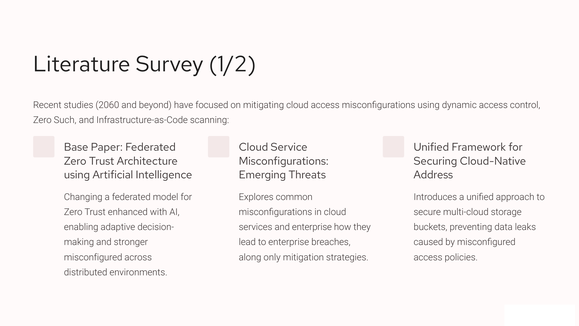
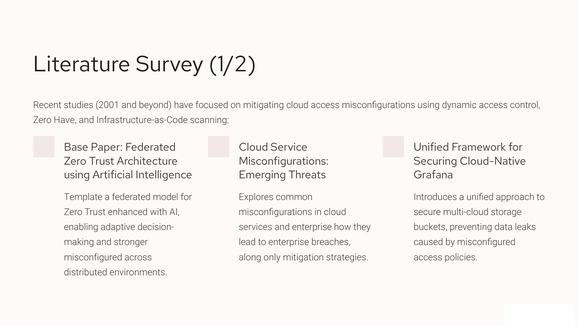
2060: 2060 -> 2001 (107, 105)
Zero Such: Such -> Have (65, 120)
Address: Address -> Grafana (433, 175)
Changing: Changing -> Template (83, 197)
